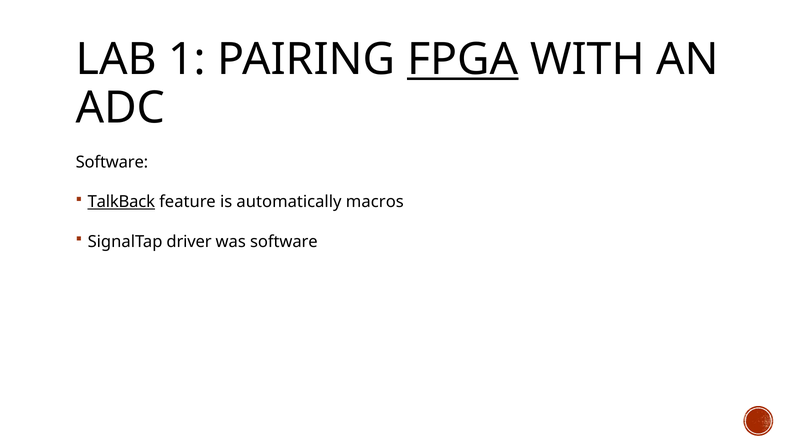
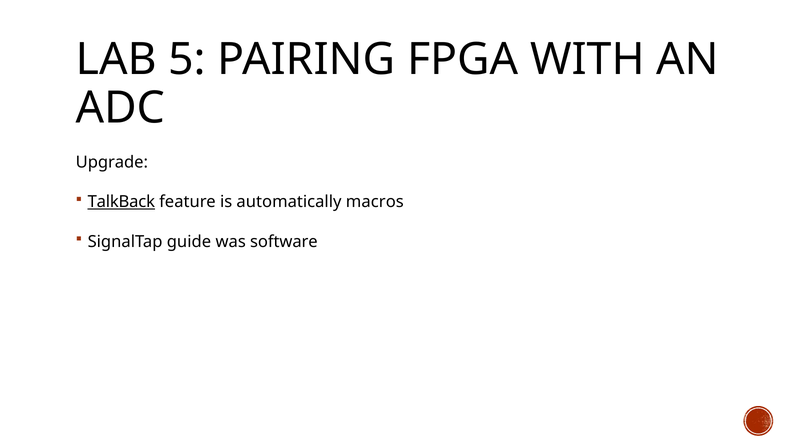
1: 1 -> 5 (187, 60)
FPGA underline: present -> none (463, 60)
Software: Software -> Upgrade (112, 162)
driver: driver -> guide (189, 242)
